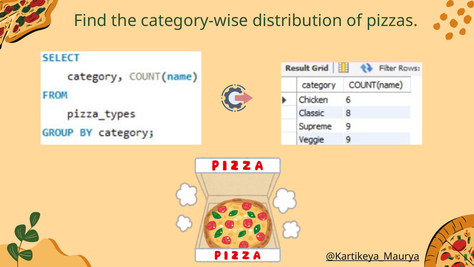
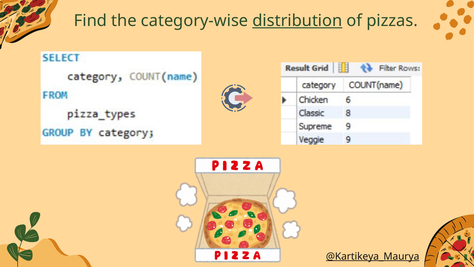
distribution underline: none -> present (297, 21)
